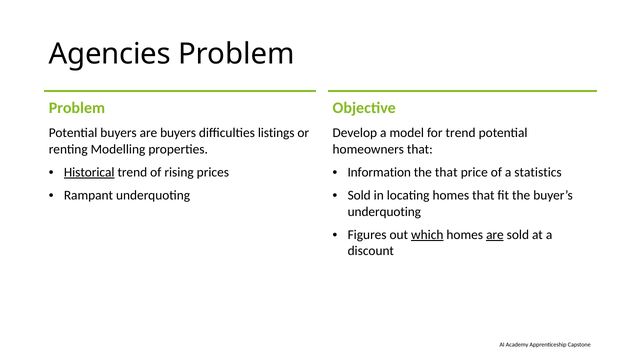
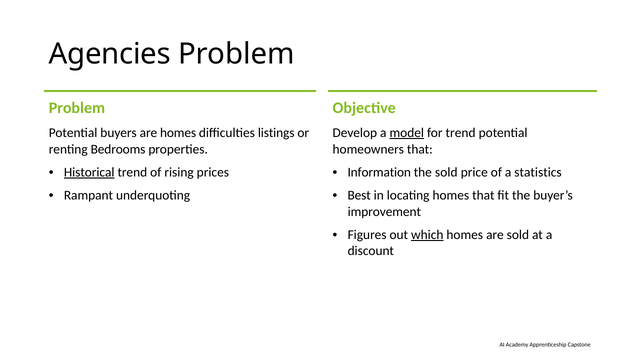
are buyers: buyers -> homes (178, 133)
model underline: none -> present (407, 133)
Modelling: Modelling -> Bedrooms (118, 149)
the that: that -> sold (446, 172)
Sold: Sold -> Best (359, 195)
underquoting: underquoting -> improvement (384, 211)
are underline: present -> none (495, 234)
